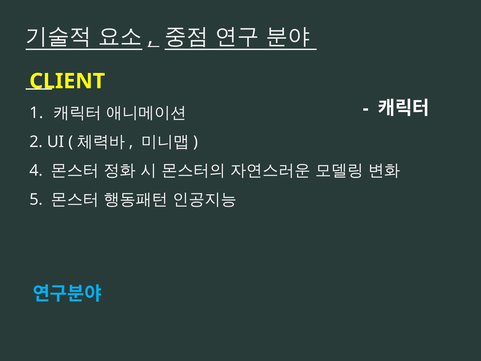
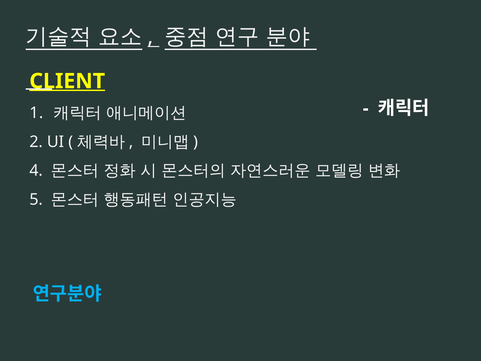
CLIENT underline: none -> present (67, 81)
